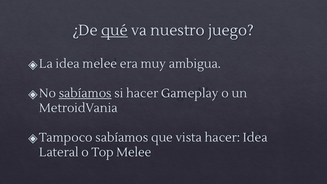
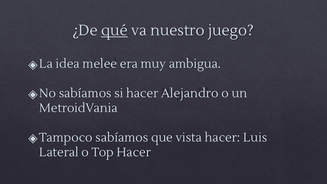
sabíamos underline: present -> none (85, 93)
Gameplay: Gameplay -> Alejandro (190, 93)
hacer Idea: Idea -> Luis (255, 137)
Top Melee: Melee -> Hacer (134, 152)
